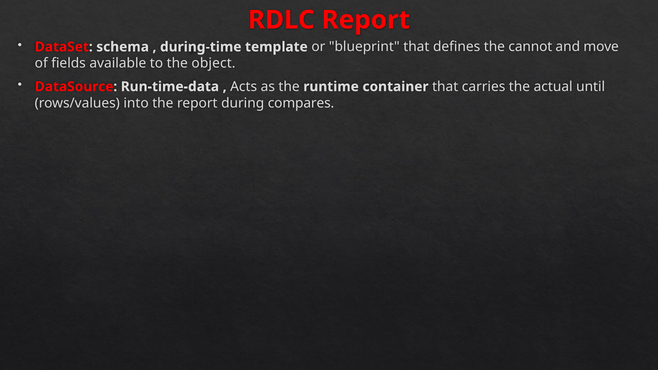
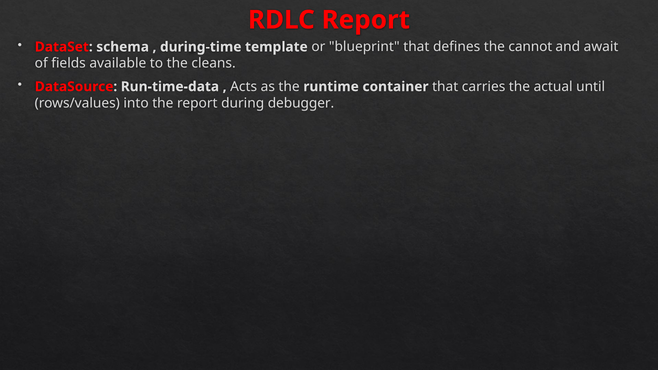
move: move -> await (601, 47)
object: object -> cleans (214, 63)
compares: compares -> debugger (301, 103)
